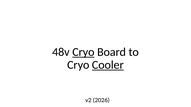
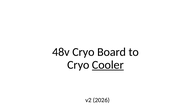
Cryo underline: present -> none (83, 52)
